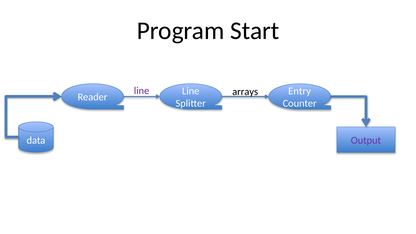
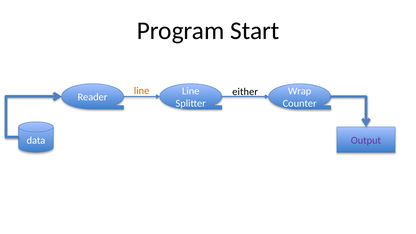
line colour: purple -> orange (142, 91)
Entry: Entry -> Wrap (300, 91)
arrays: arrays -> either (245, 92)
